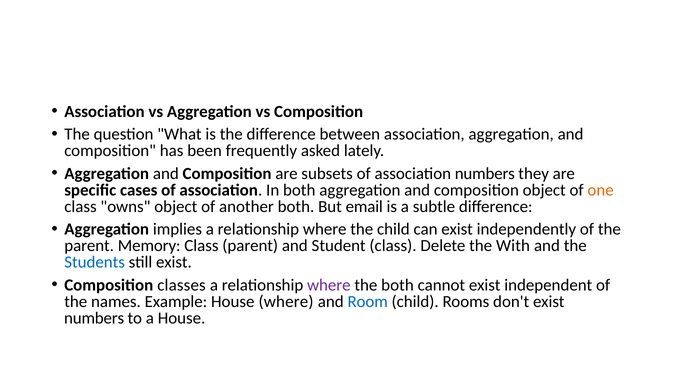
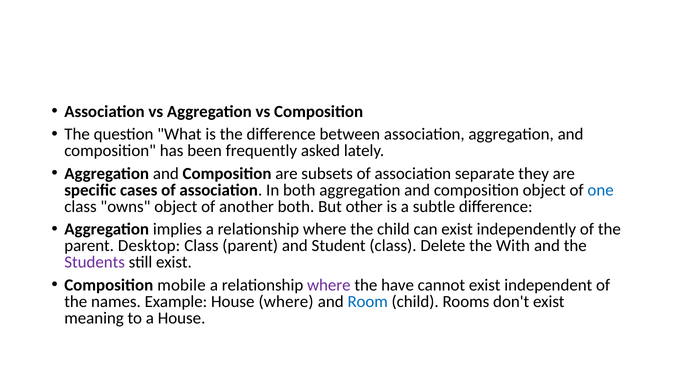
association numbers: numbers -> separate (485, 174)
one colour: orange -> blue (601, 190)
email: email -> other (364, 206)
Memory: Memory -> Desktop (149, 246)
Students colour: blue -> purple (95, 262)
classes: classes -> mobile (182, 285)
the both: both -> have (398, 285)
numbers: numbers -> meaning (94, 318)
